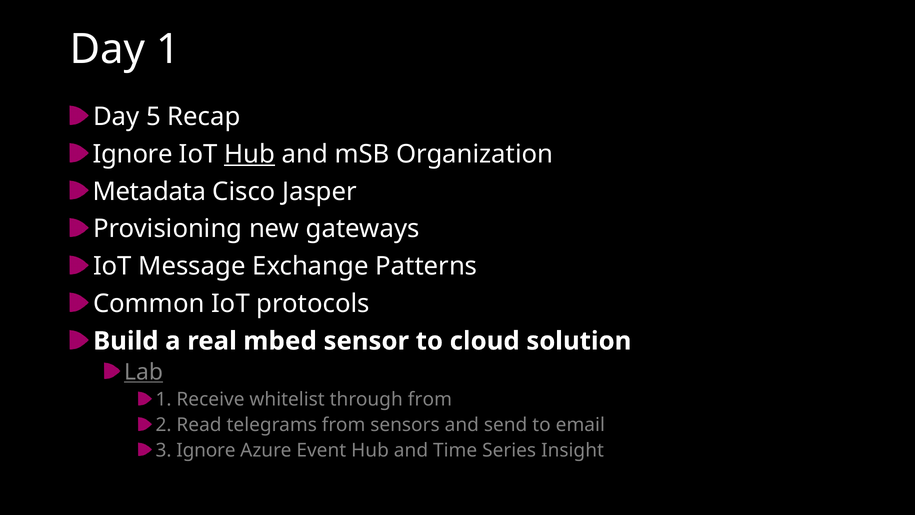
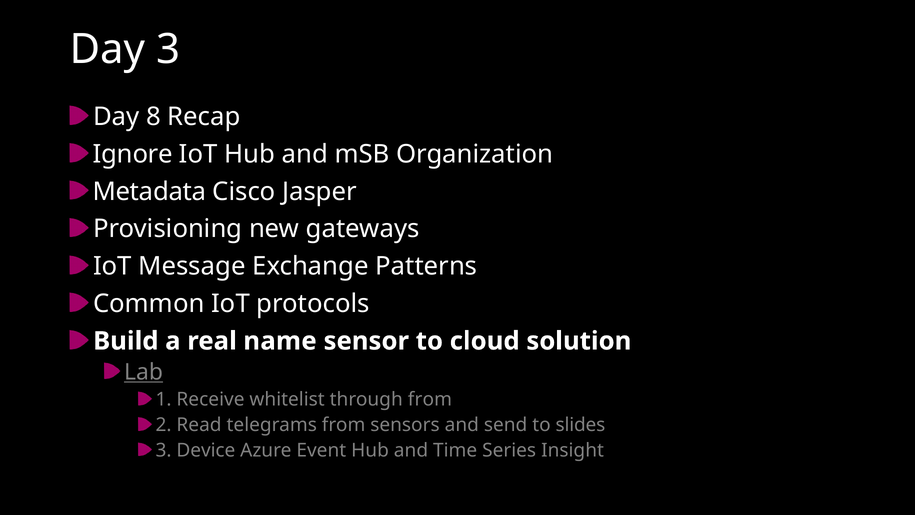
Day 1: 1 -> 3 (168, 49)
5: 5 -> 8 (153, 117)
Hub underline: present -> none (250, 154)
mbed: mbed -> name (280, 341)
email: email -> slides (580, 425)
3 Ignore: Ignore -> Device (206, 450)
